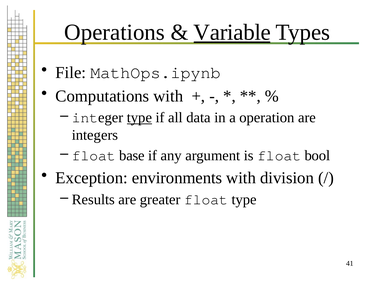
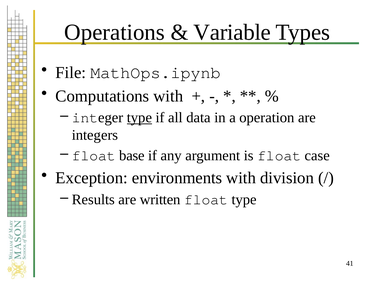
Variable underline: present -> none (232, 32)
bool: bool -> case (317, 156)
greater: greater -> written (160, 200)
